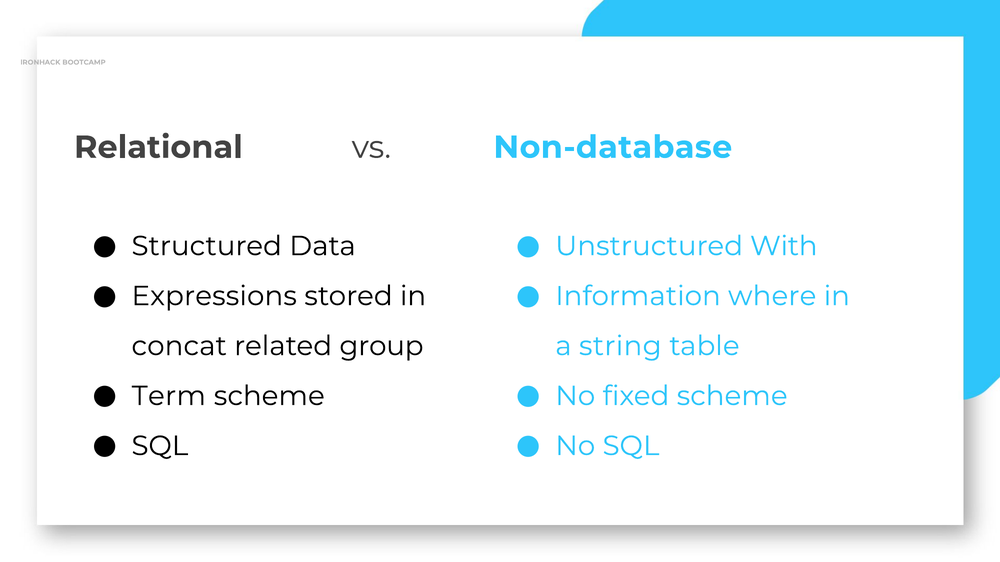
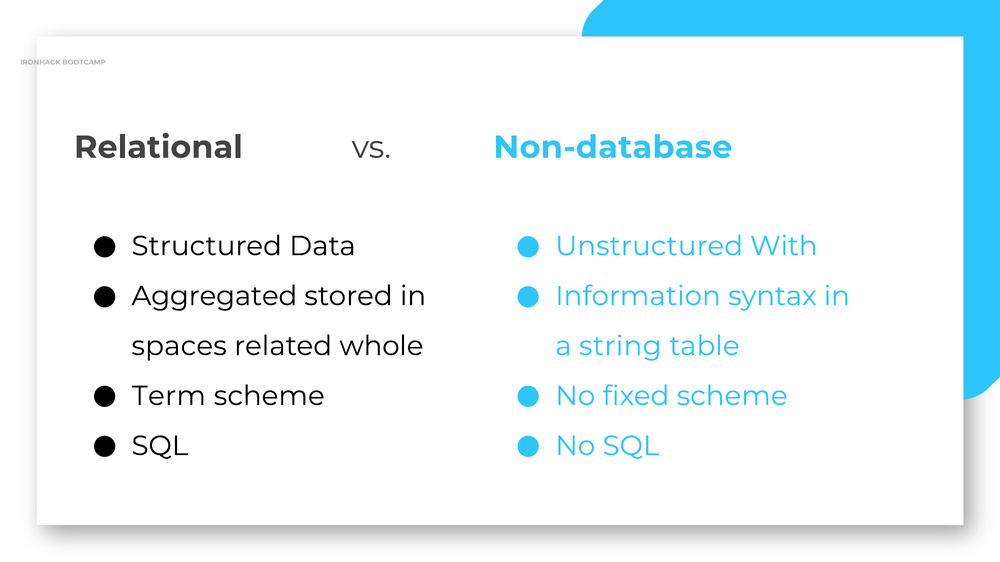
Expressions: Expressions -> Aggregated (214, 296)
where: where -> syntax (772, 296)
concat: concat -> spaces (179, 346)
group: group -> whole (381, 346)
